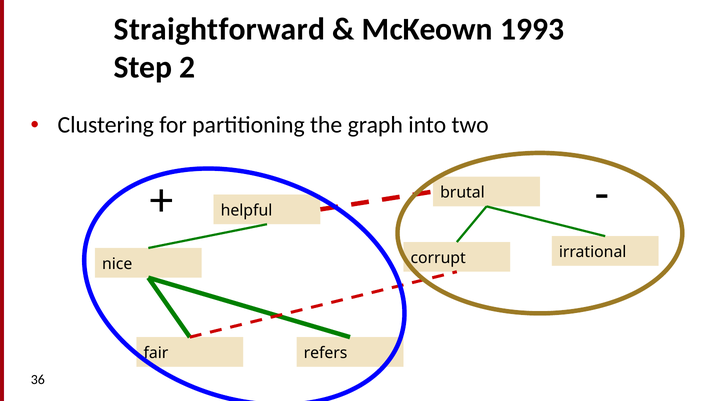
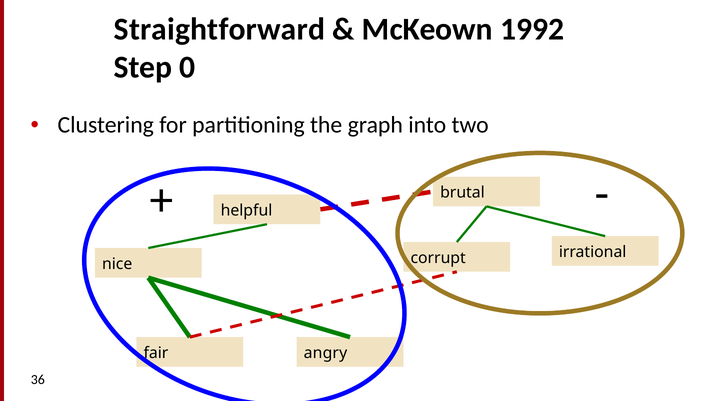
1993: 1993 -> 1992 (532, 29)
2: 2 -> 0 (188, 67)
refers: refers -> angry (325, 353)
